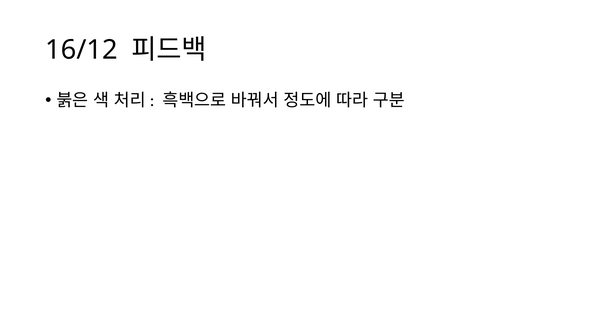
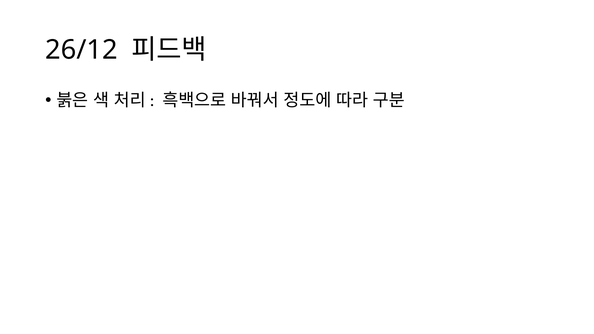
16/12: 16/12 -> 26/12 (81, 50)
